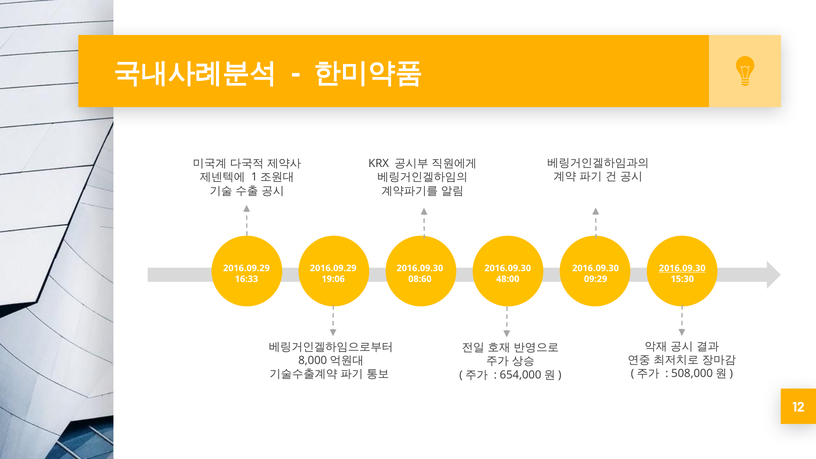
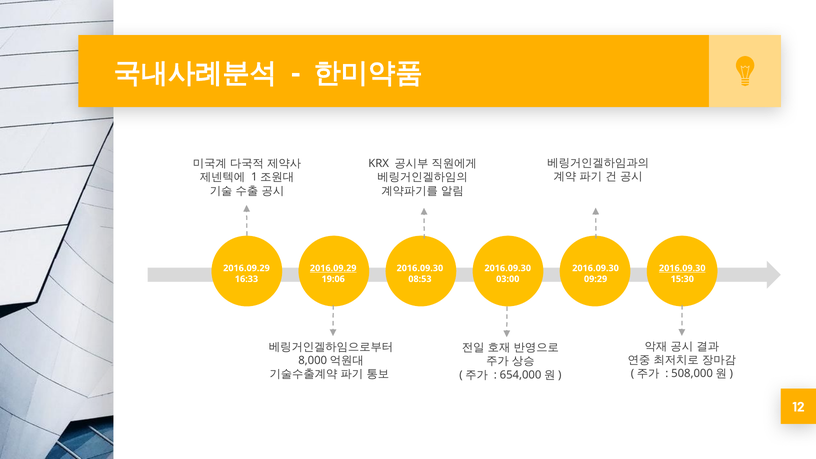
2016.09.29 underline: none -> present (333, 268)
08:60: 08:60 -> 08:53 (420, 279)
48:00: 48:00 -> 03:00 (508, 279)
